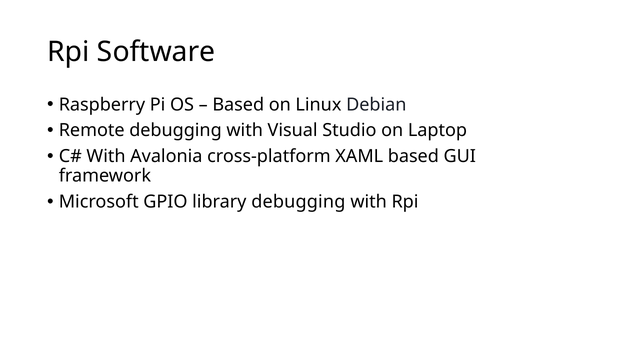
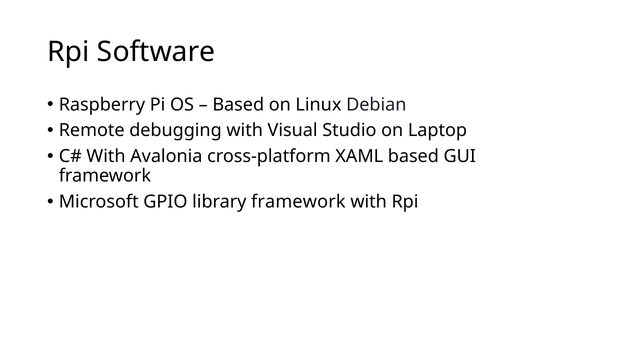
library debugging: debugging -> framework (298, 202)
